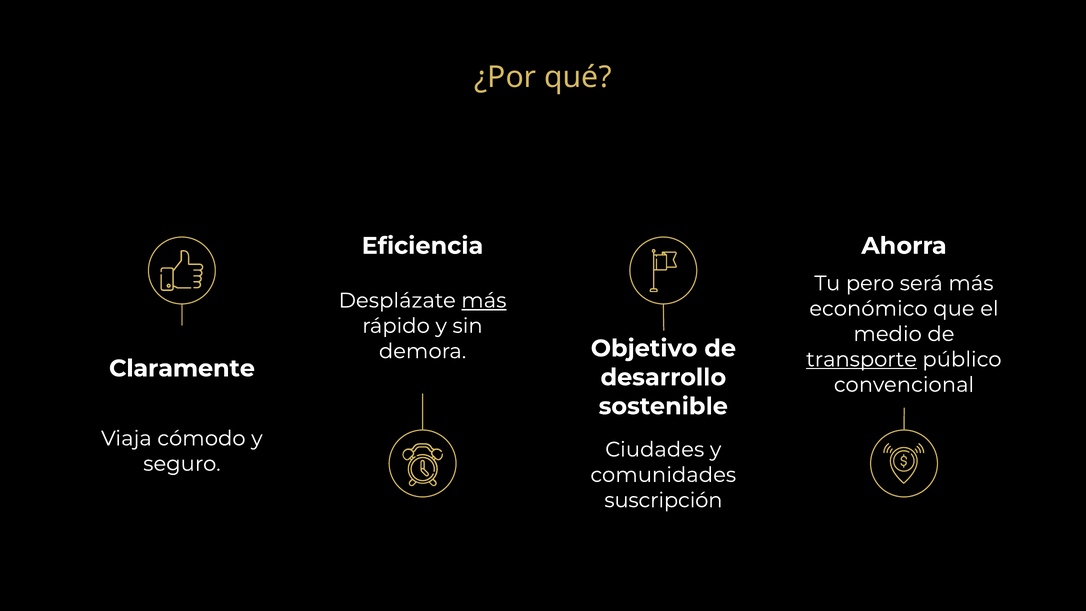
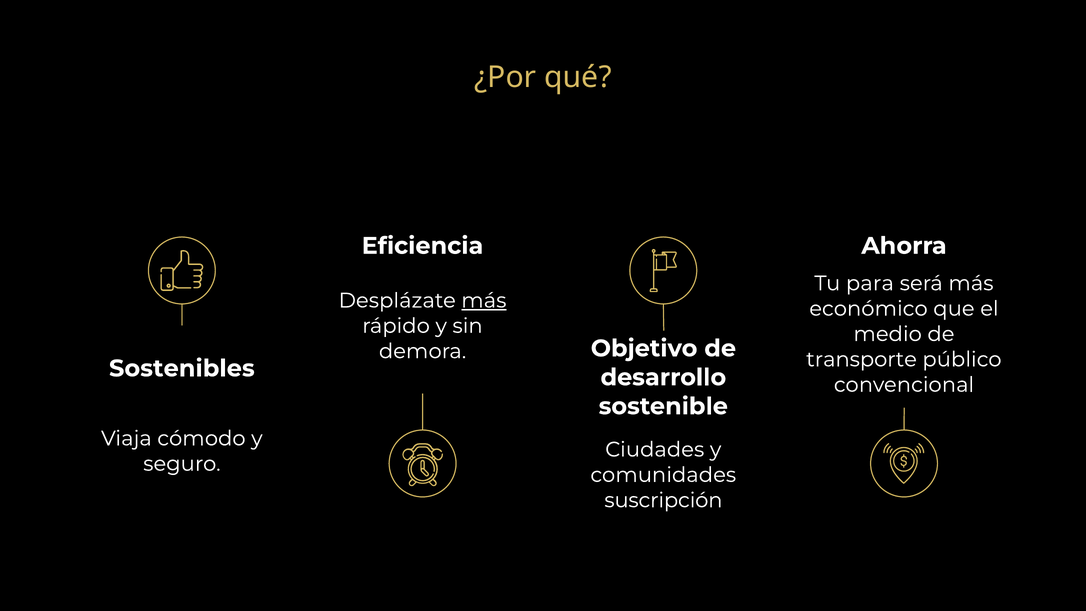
pero: pero -> para (870, 283)
transporte underline: present -> none (862, 359)
Claramente: Claramente -> Sostenibles (182, 368)
